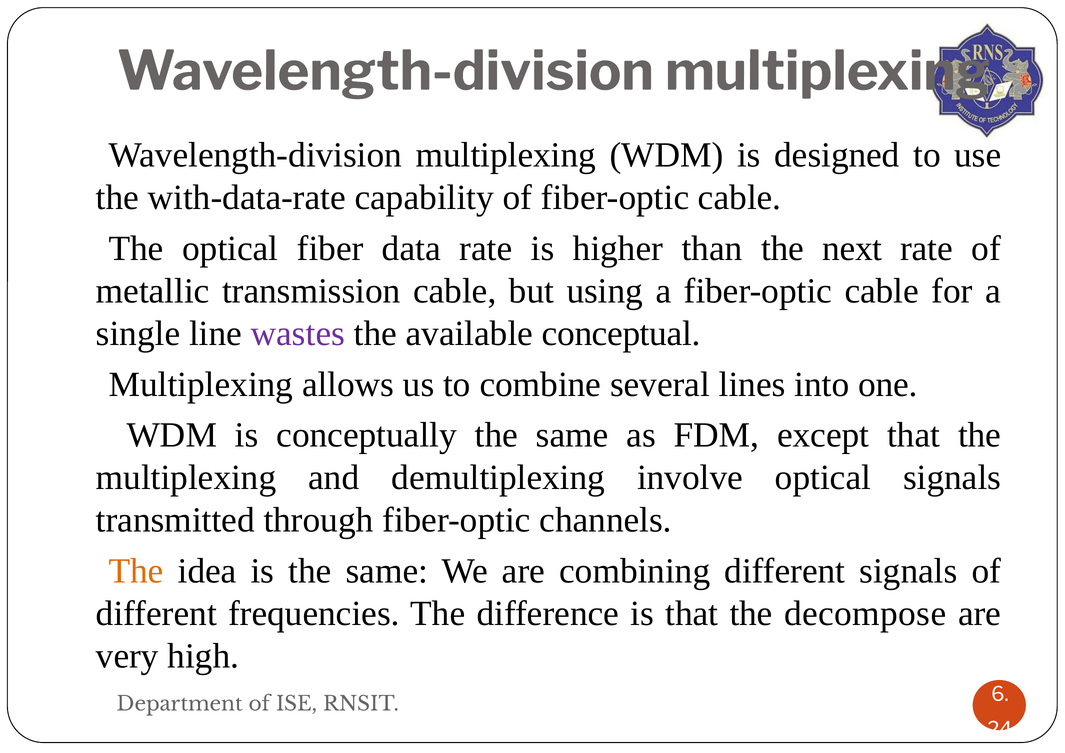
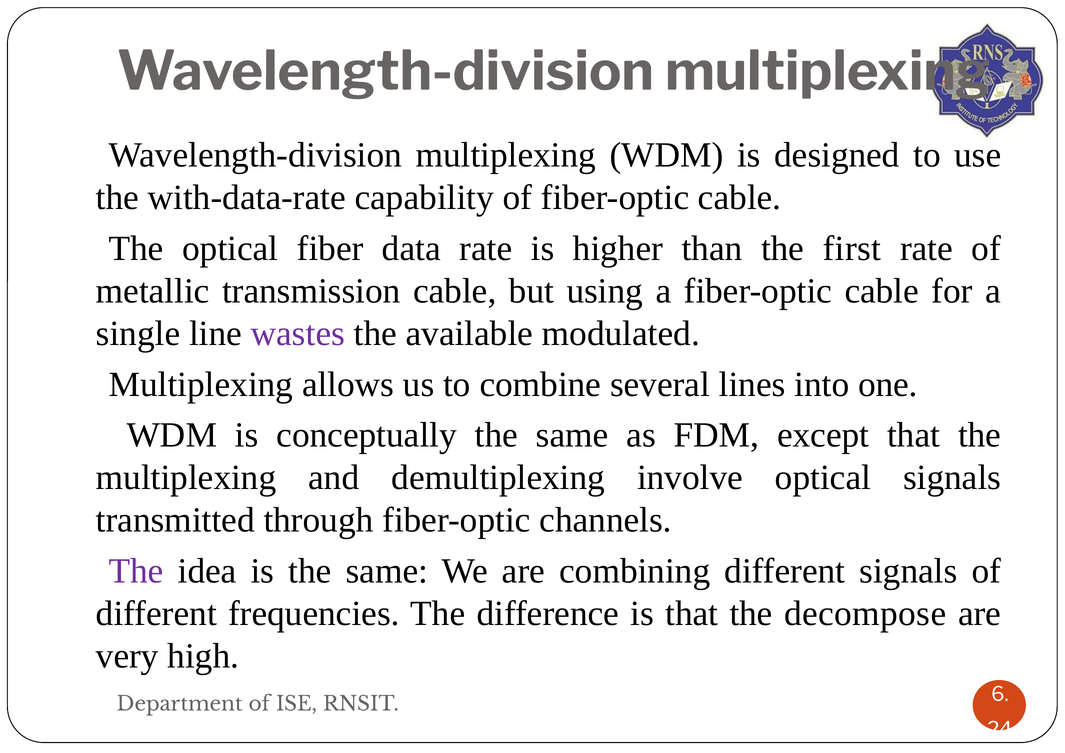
next: next -> first (852, 249)
conceptual: conceptual -> modulated (621, 334)
The colour: orange -> purple (136, 571)
